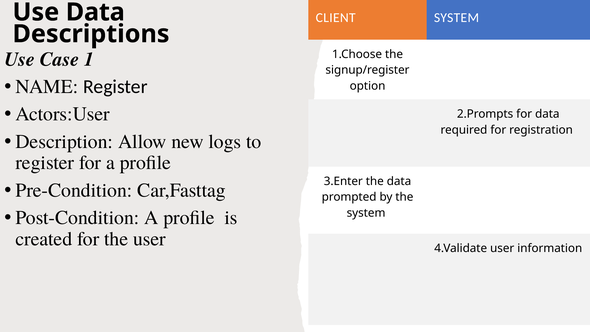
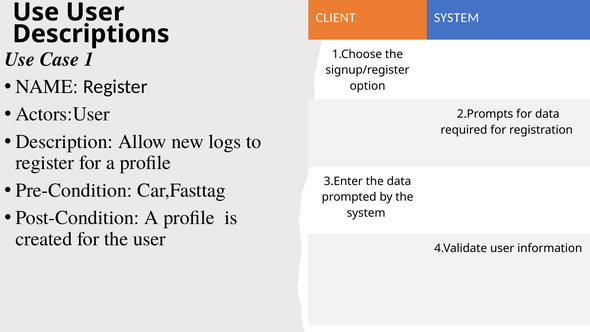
Use Data: Data -> User (95, 12)
